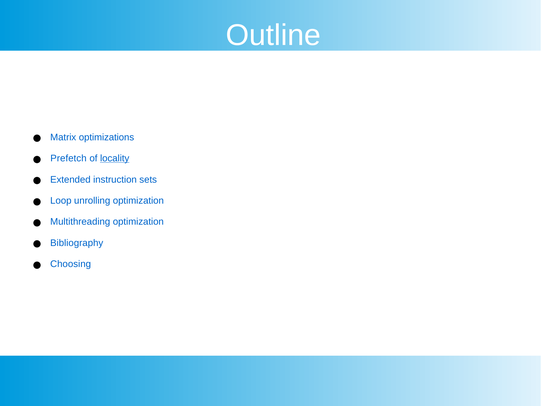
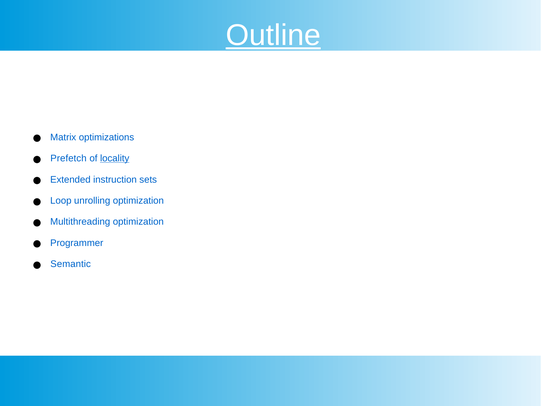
Outline underline: none -> present (273, 35)
Bibliography: Bibliography -> Programmer (77, 243)
Choosing: Choosing -> Semantic (71, 264)
